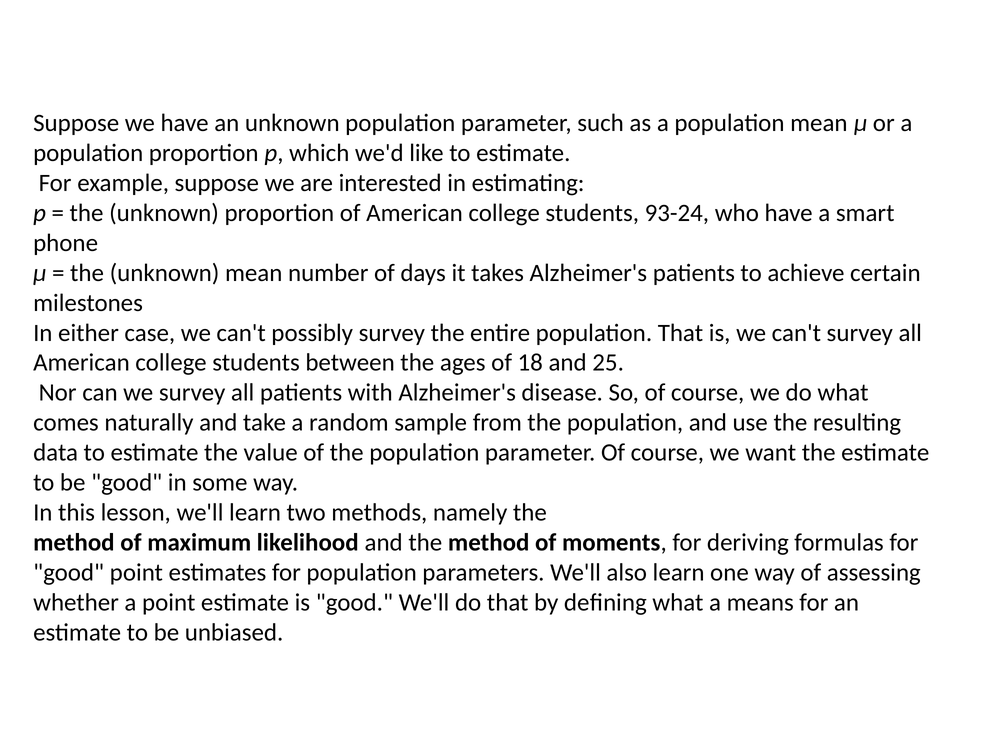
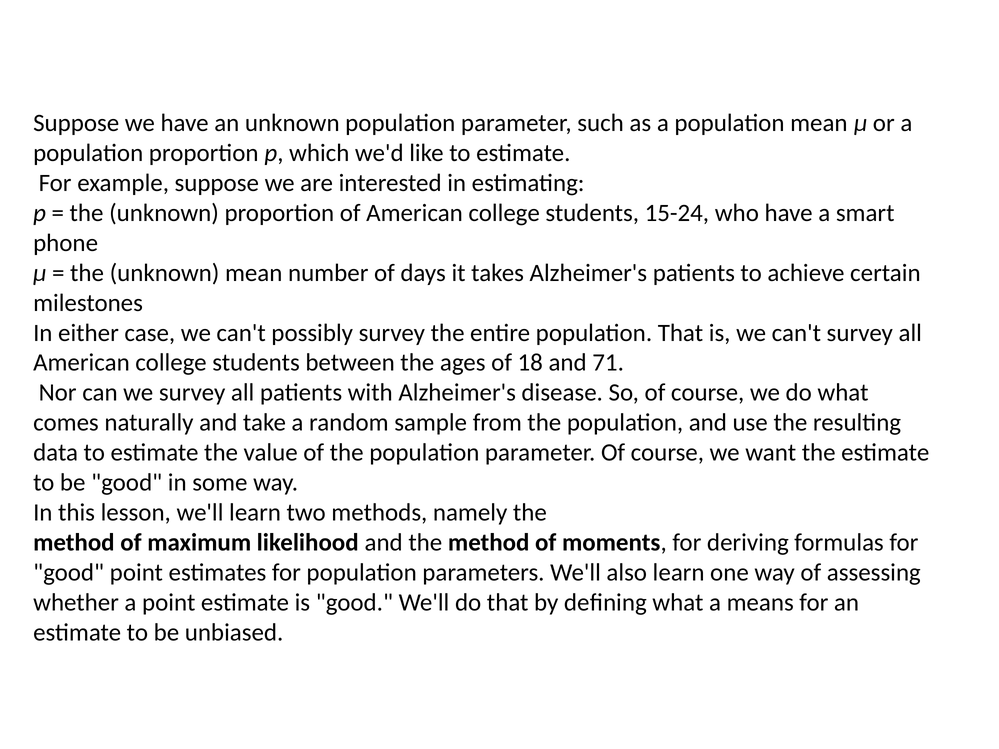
93-24: 93-24 -> 15-24 (677, 213)
25: 25 -> 71 (608, 363)
